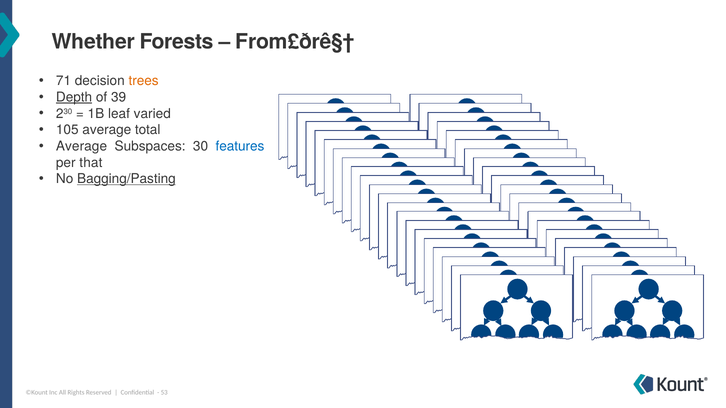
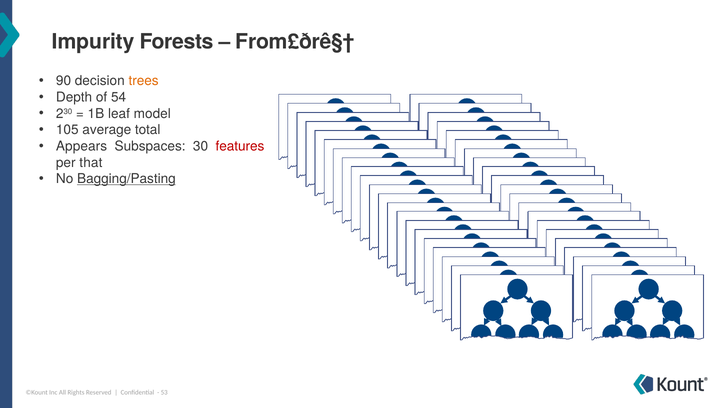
Whether: Whether -> Impurity (93, 42)
71: 71 -> 90 (64, 81)
Depth underline: present -> none (74, 97)
39: 39 -> 54 (119, 97)
varied: varied -> model (152, 114)
Average: Average -> Appears (82, 146)
features colour: blue -> red (240, 146)
